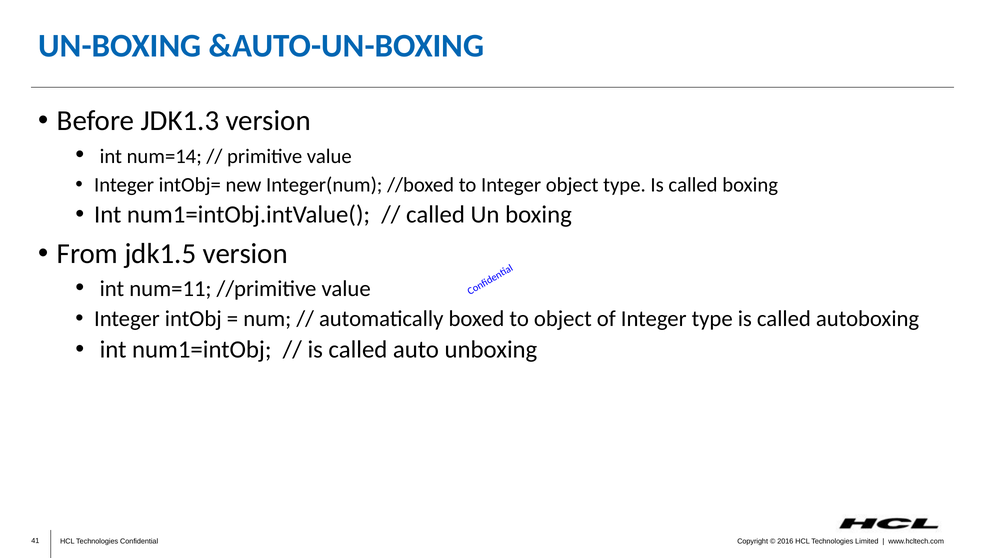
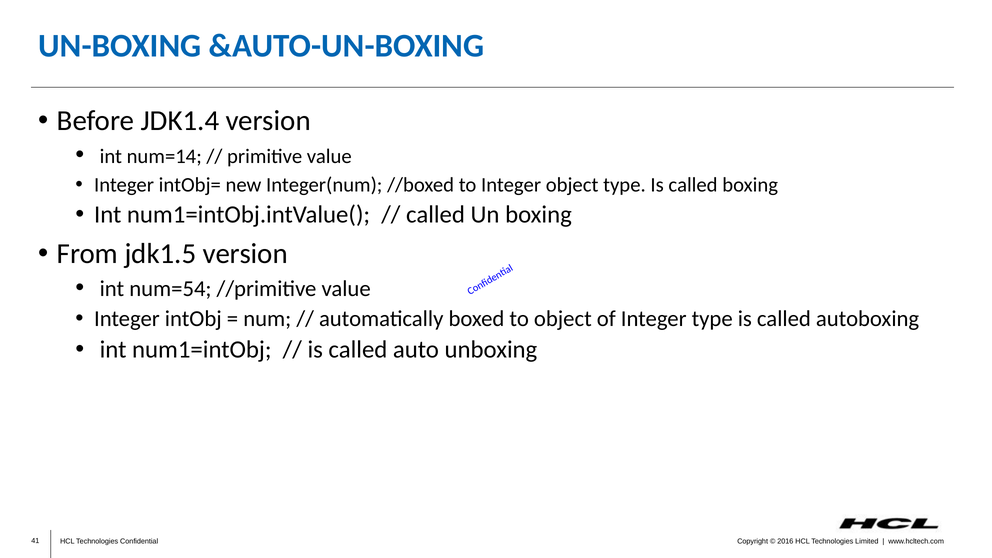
JDK1.3: JDK1.3 -> JDK1.4 (180, 121)
num=11: num=11 -> num=54 (170, 289)
